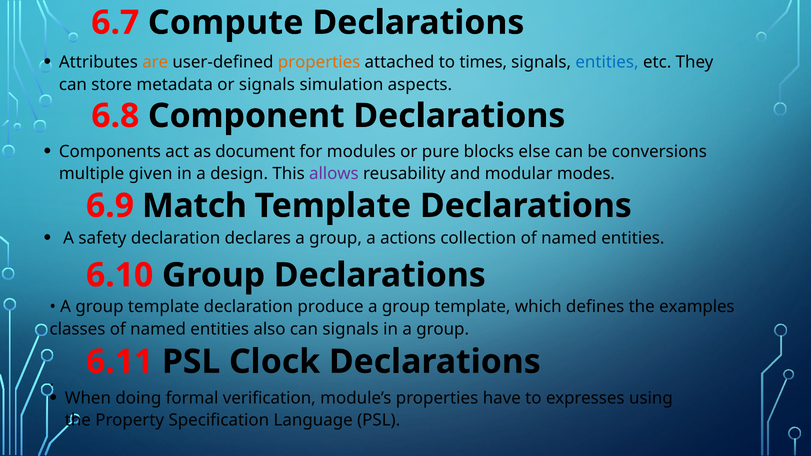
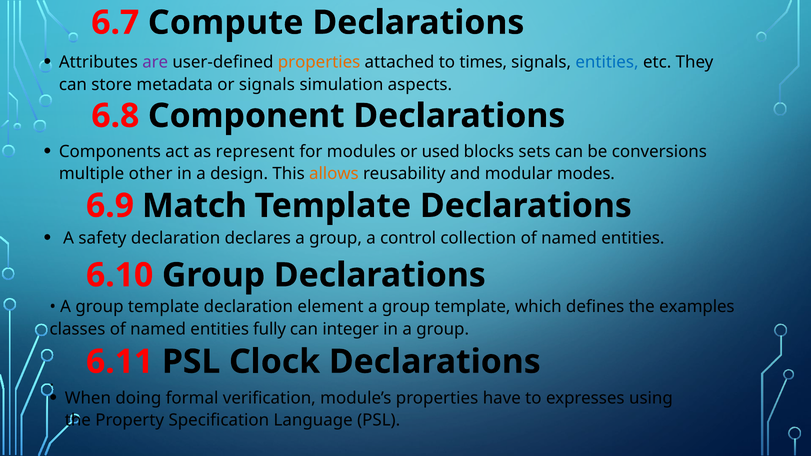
are colour: orange -> purple (155, 62)
document: document -> represent (255, 152)
pure: pure -> used (441, 152)
else: else -> sets (534, 152)
given: given -> other (151, 174)
allows colour: purple -> orange (334, 174)
actions: actions -> control (408, 238)
produce: produce -> element (331, 307)
also: also -> fully (270, 329)
can signals: signals -> integer (351, 329)
